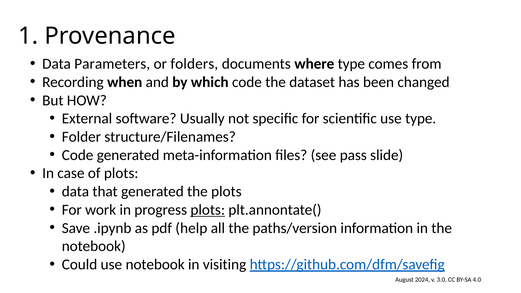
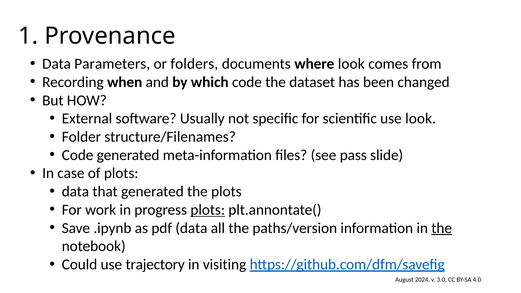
where type: type -> look (351, 64)
use type: type -> look (421, 119)
pdf help: help -> data (191, 228)
the underline: none -> present (442, 228)
use notebook: notebook -> trajectory (155, 265)
